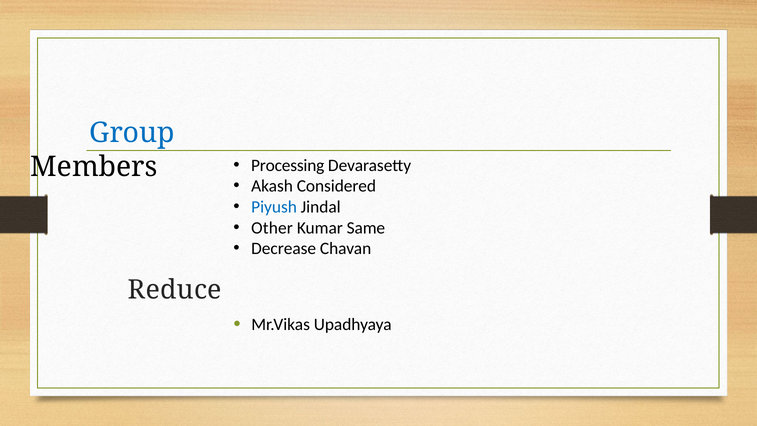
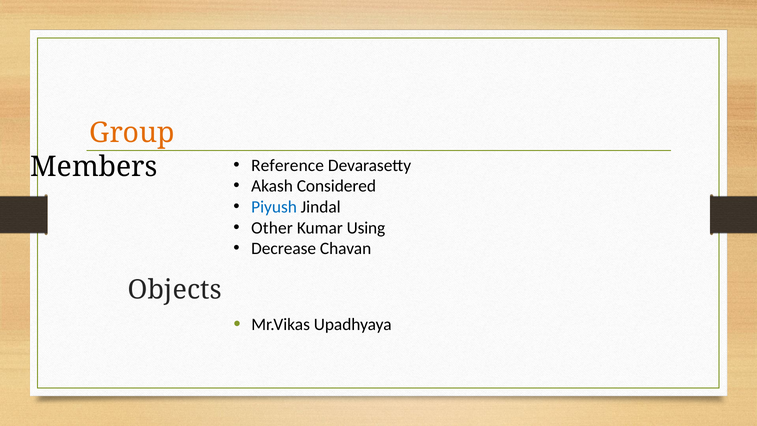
Group colour: blue -> orange (132, 133)
Processing: Processing -> Reference (288, 165)
Same: Same -> Using (366, 228)
Reduce: Reduce -> Objects (175, 290)
